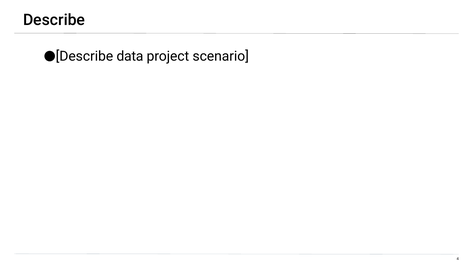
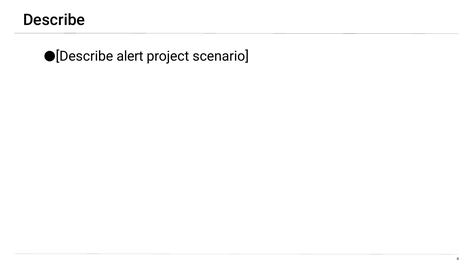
data: data -> alert (130, 56)
